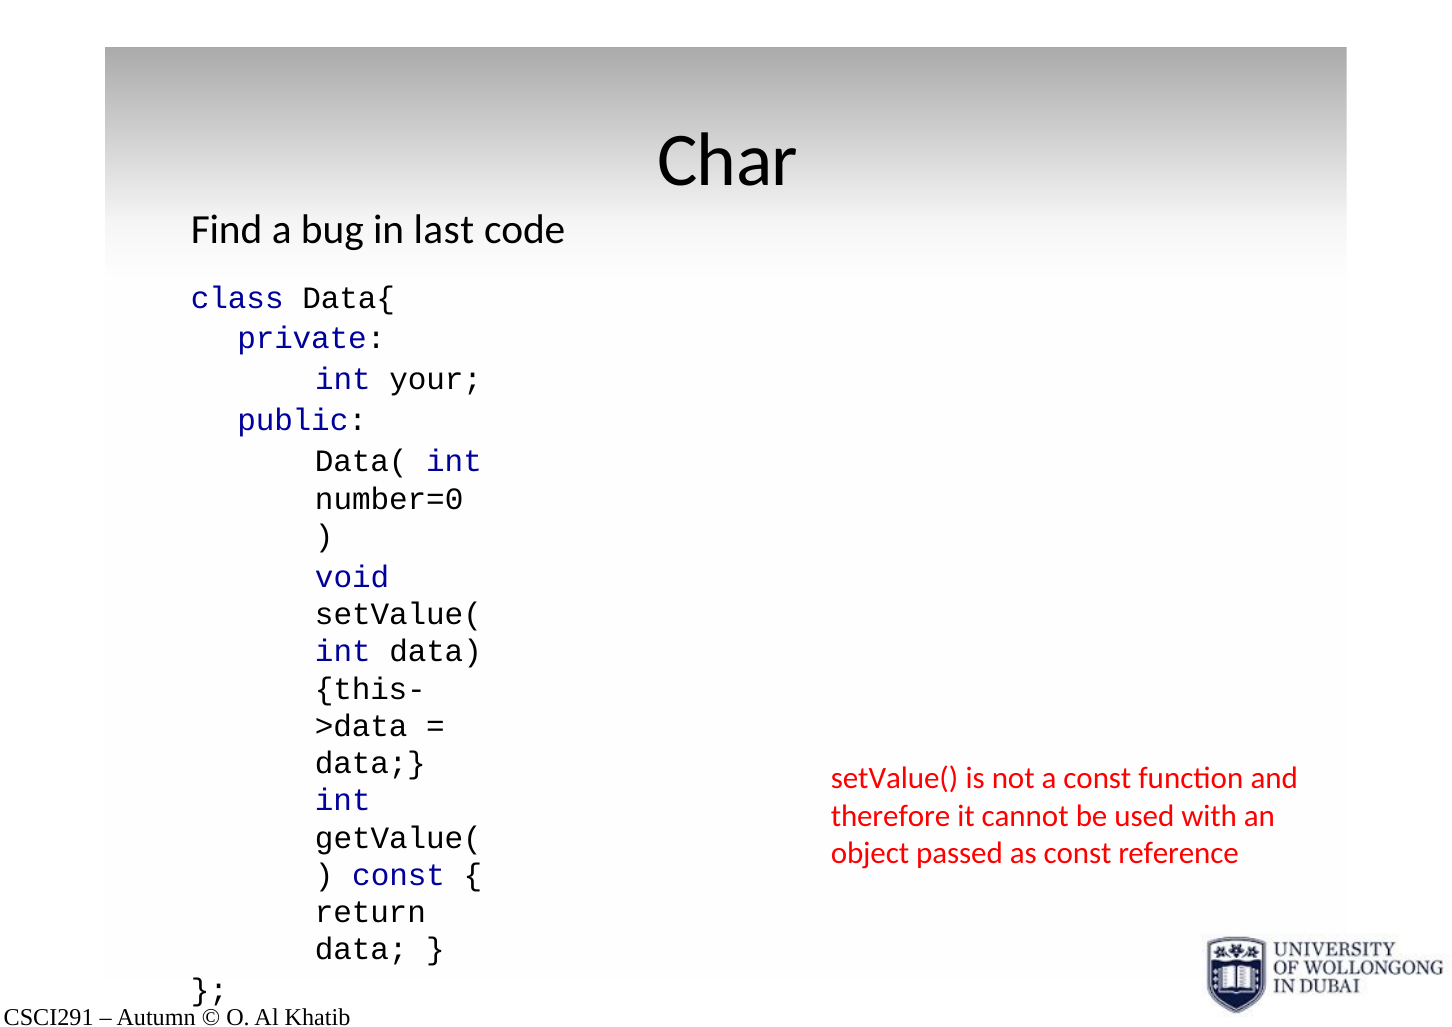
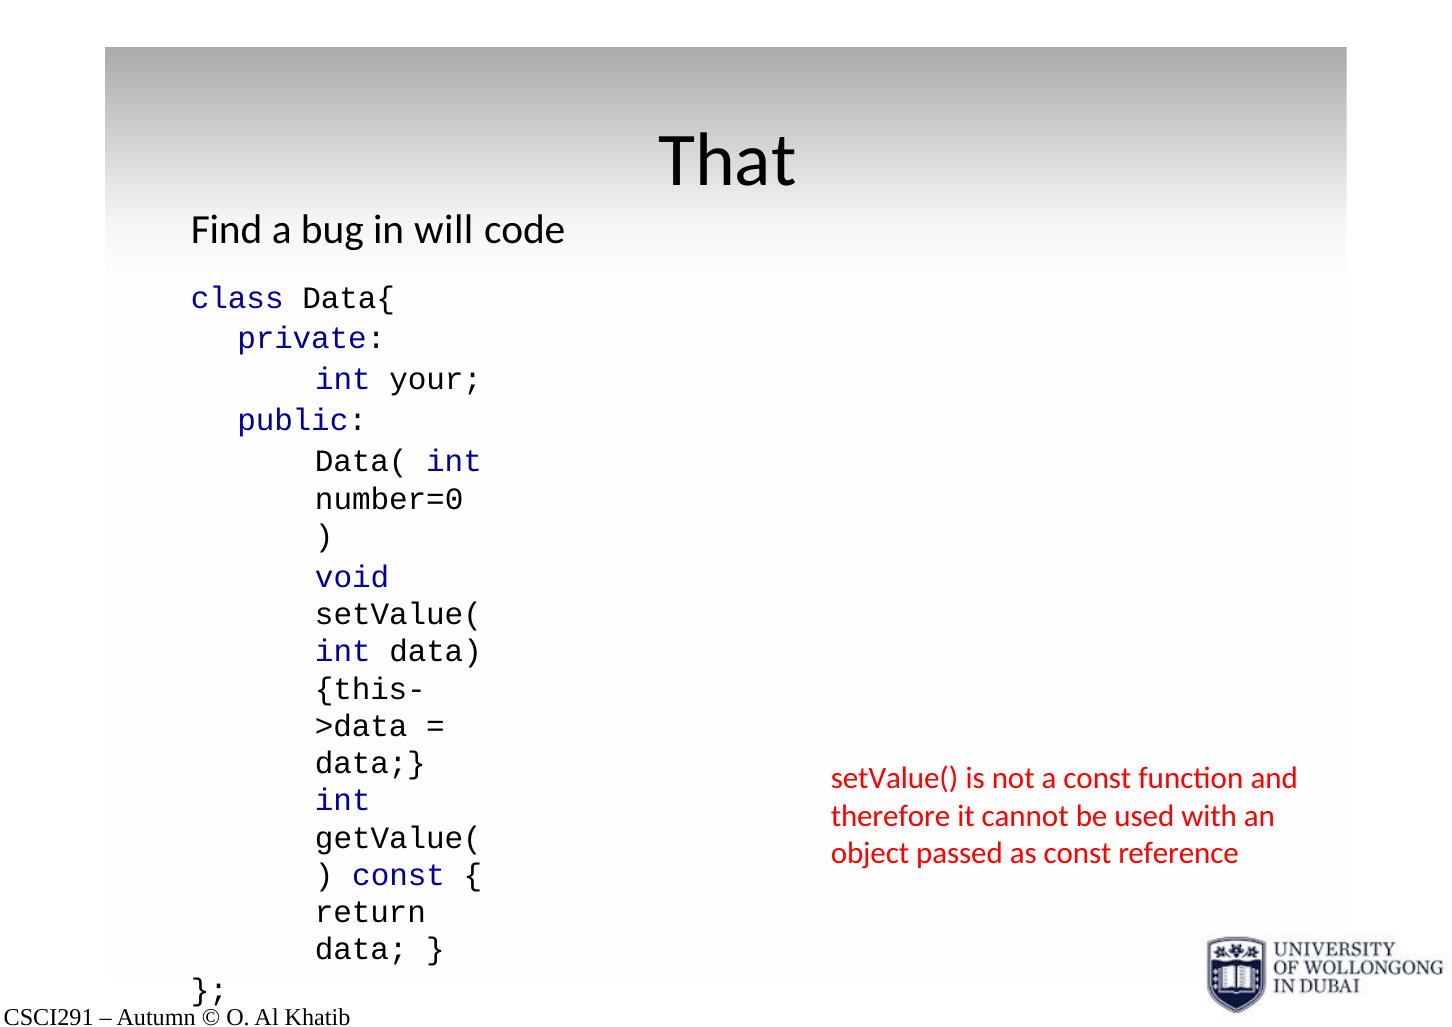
Char: Char -> That (727, 161)
last: last -> will (444, 230)
